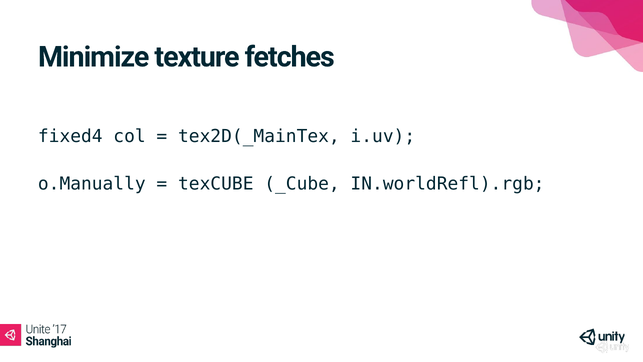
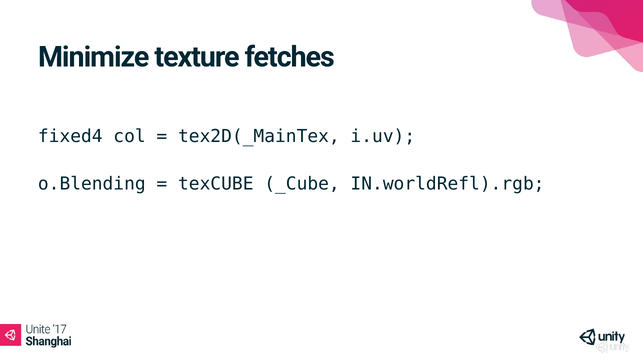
o.Manually: o.Manually -> o.Blending (92, 184)
